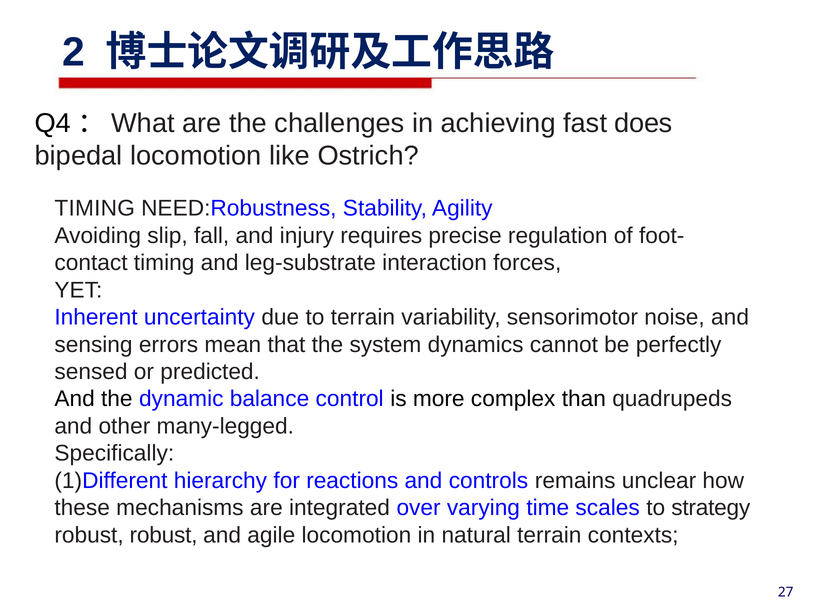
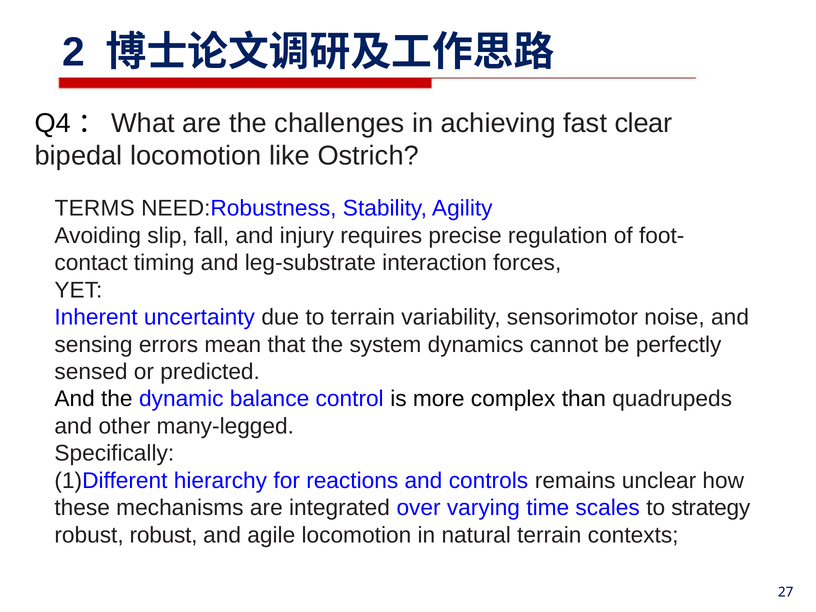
does: does -> clear (643, 123)
TIMING: TIMING -> TERMS (95, 208)
